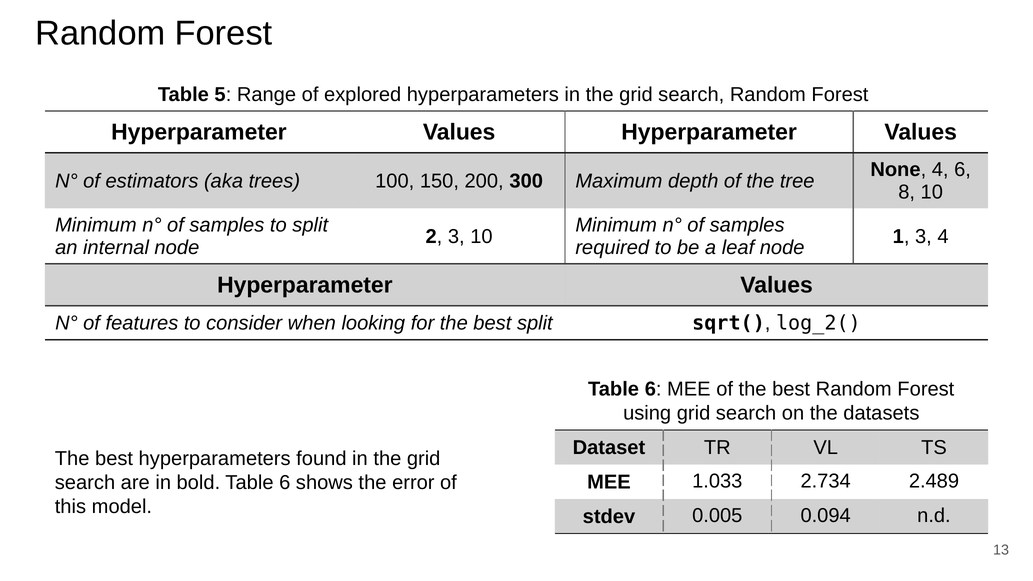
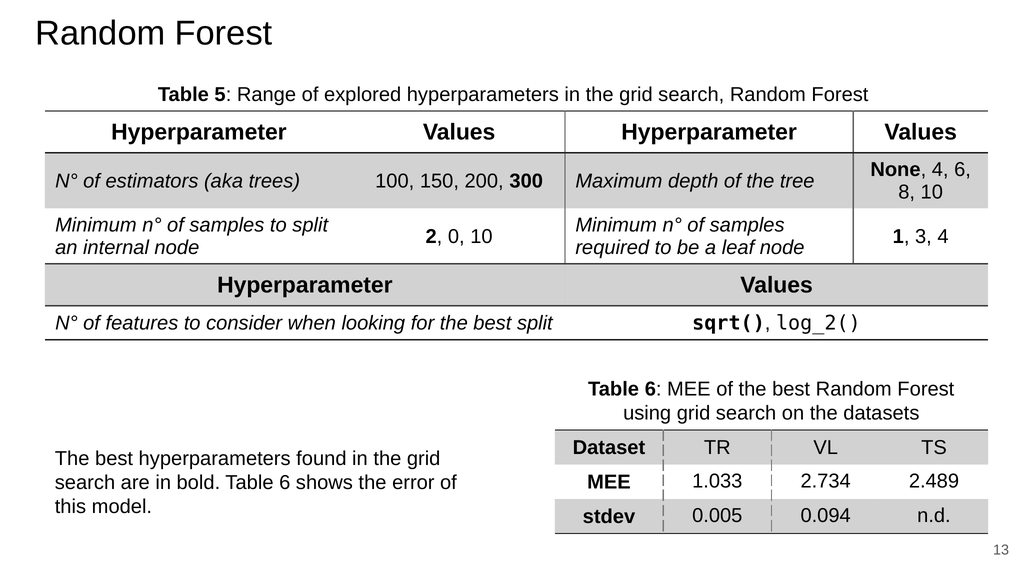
2 3: 3 -> 0 (456, 236)
